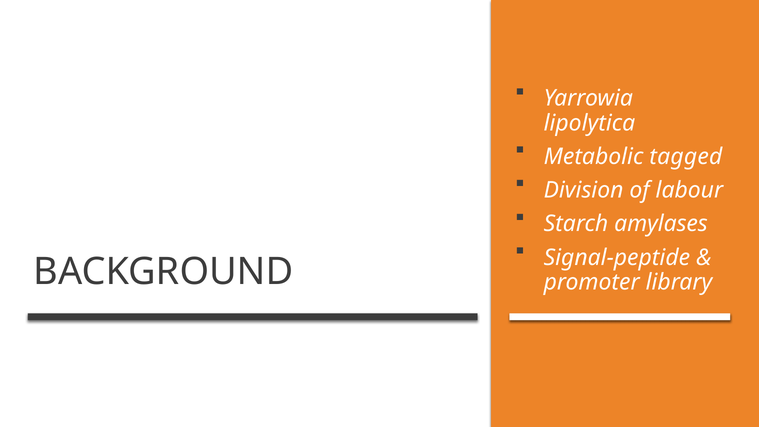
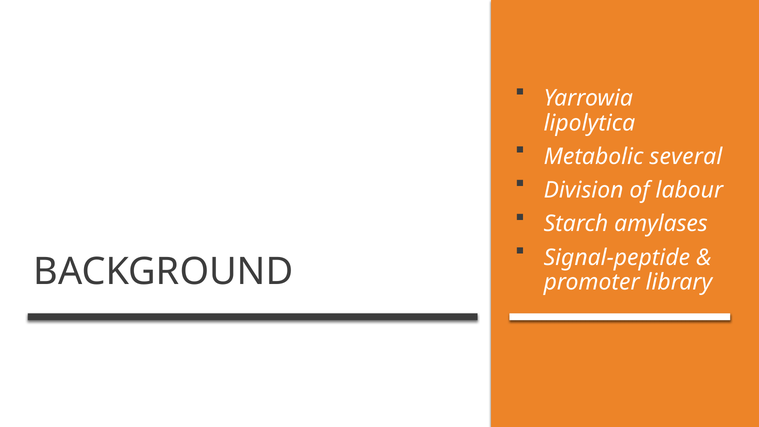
tagged: tagged -> several (686, 157)
